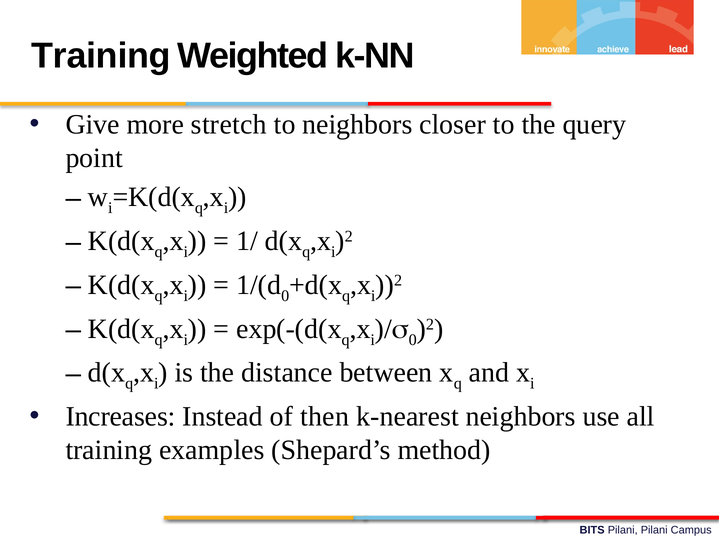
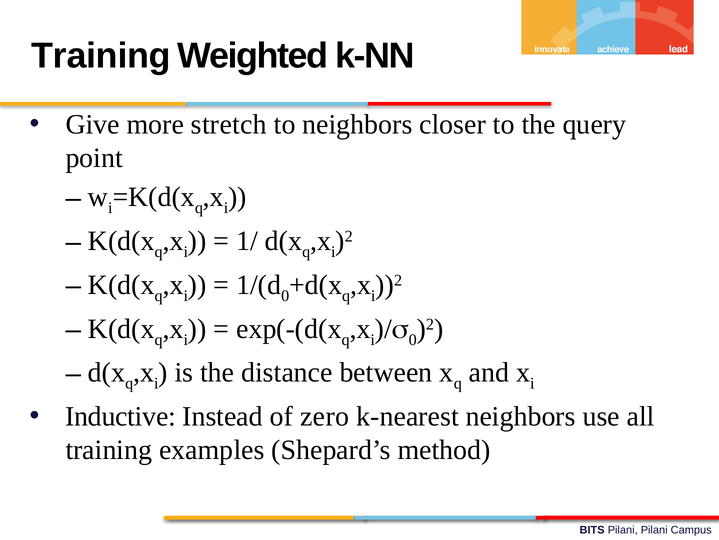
Increases: Increases -> Inductive (121, 416)
then: then -> zero (325, 416)
